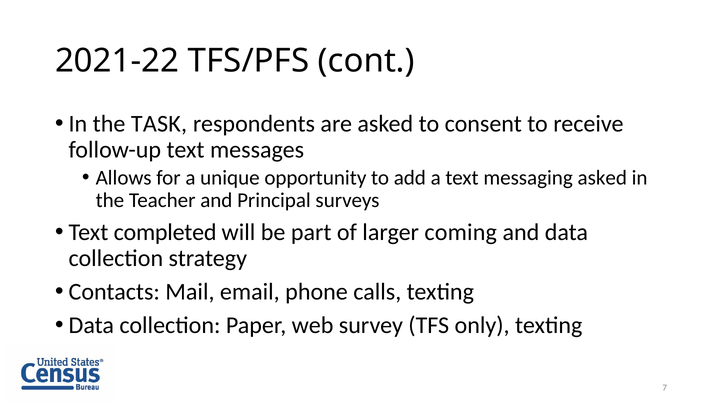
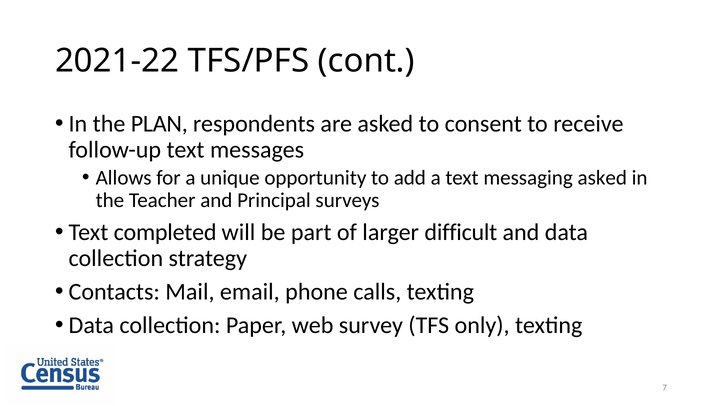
TASK: TASK -> PLAN (159, 124)
coming: coming -> difficult (461, 232)
